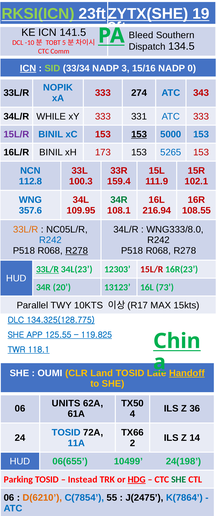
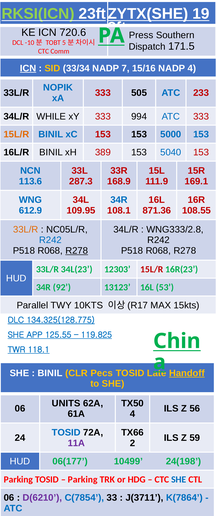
141.5: 141.5 -> 720.6 (73, 32)
Bleed: Bleed -> Press (141, 35)
134.5: 134.5 -> 171.5 (181, 46)
SID colour: light green -> yellow (52, 68)
3: 3 -> 7 (126, 68)
NADP 0: 0 -> 4 (192, 68)
274: 274 -> 505 (139, 93)
343: 343 -> 233 (201, 93)
331: 331 -> 994 (139, 117)
15L/R colour: purple -> orange (16, 135)
153 underline: present -> none (139, 135)
173: 173 -> 389 (103, 153)
5265: 5265 -> 5040 (171, 153)
112.8: 112.8 -> 113.6 (30, 182)
100.3: 100.3 -> 287.3 (81, 182)
159.4: 159.4 -> 168.9 (119, 182)
102.1: 102.1 -> 169.1 (196, 182)
34R colour: green -> blue (119, 200)
357.6: 357.6 -> 612.9 (30, 211)
216.94: 216.94 -> 871.36 (157, 211)
WNG333/8.0: WNG333/8.0 -> WNG333/2.8 (175, 230)
33L/R underline: present -> none (47, 270)
20: 20 -> 92 (62, 288)
73: 73 -> 53 (165, 288)
OUMI: OUMI -> BINIL (50, 374)
Land: Land -> Pecs (102, 374)
36: 36 -> 56 (195, 409)
14: 14 -> 59 (195, 438)
11A colour: blue -> purple (76, 444)
06(655: 06(655 -> 06(177 (70, 462)
Instead: Instead -> Parking (83, 480)
HDG underline: present -> none (137, 480)
SHE colour: green -> blue (179, 480)
D(6210 colour: orange -> purple (42, 498)
55: 55 -> 33 (112, 498)
J(2475: J(2475 -> J(3711 (144, 498)
